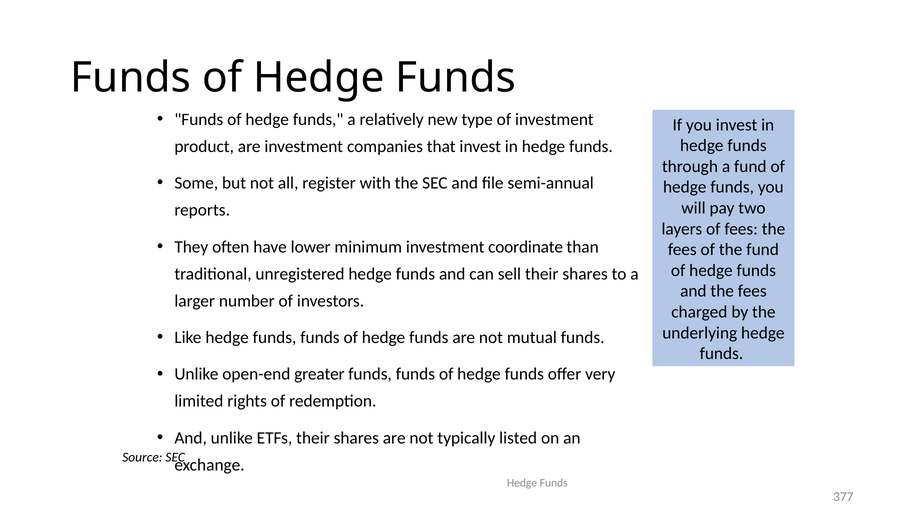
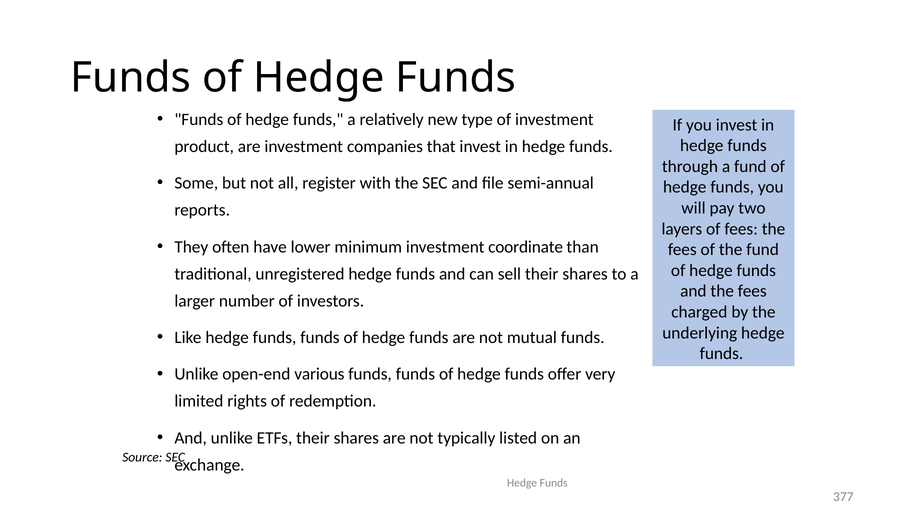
greater: greater -> various (319, 374)
